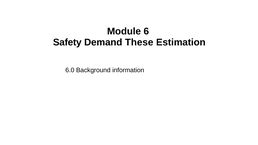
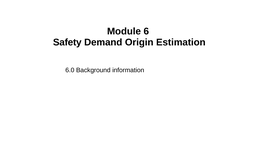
These: These -> Origin (139, 42)
